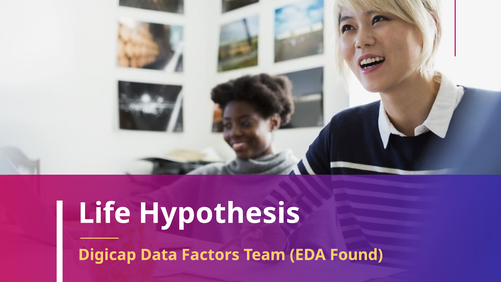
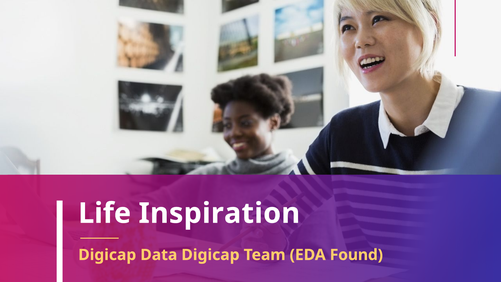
Hypothesis: Hypothesis -> Inspiration (219, 213)
Data Factors: Factors -> Digicap (210, 255)
